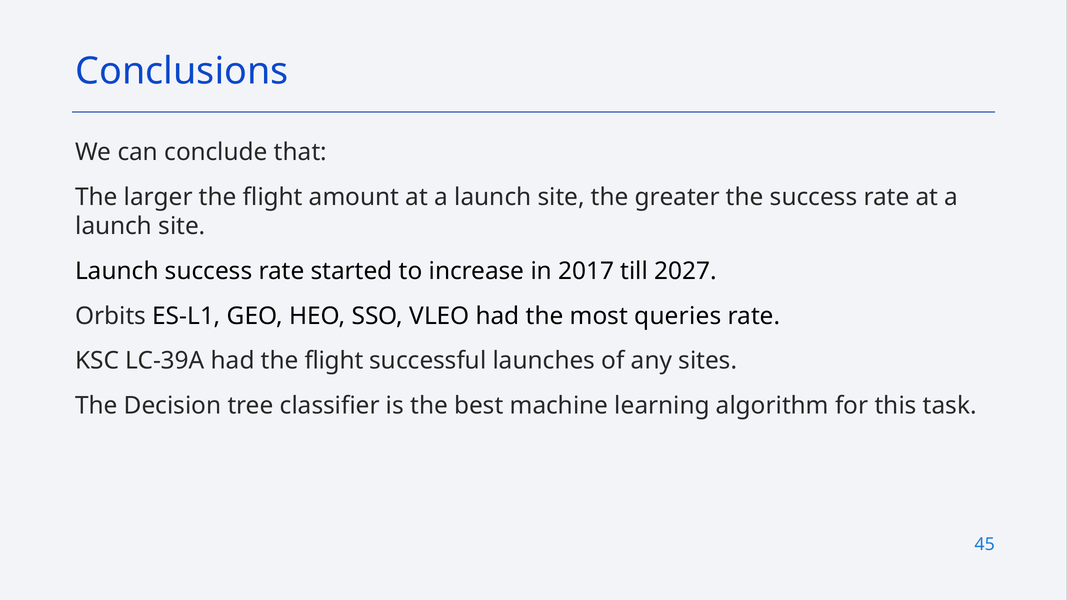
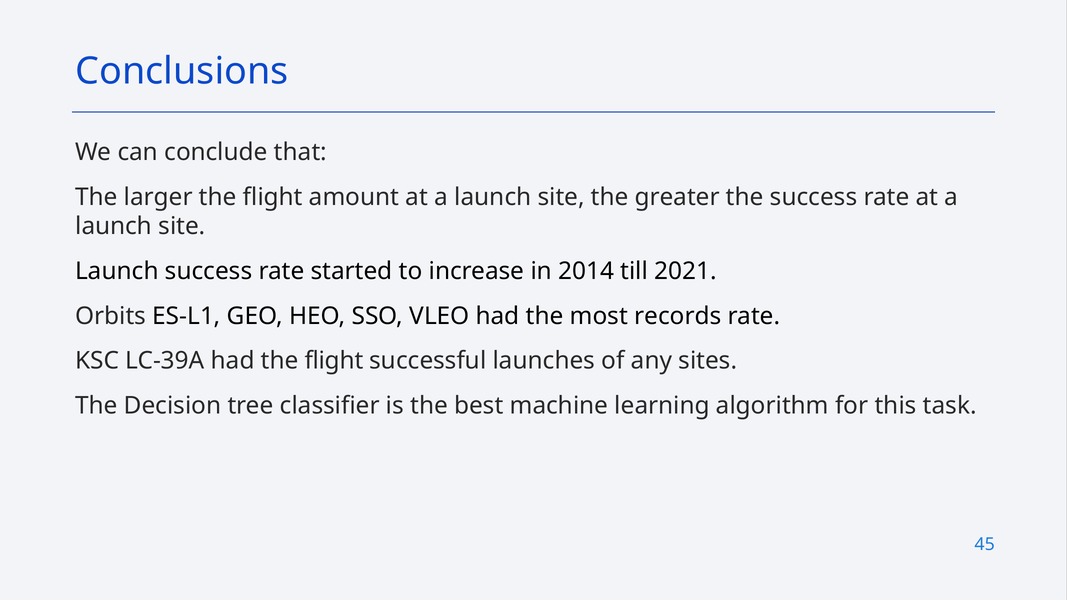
2017: 2017 -> 2014 (586, 271)
2027: 2027 -> 2021 (686, 271)
queries: queries -> records (678, 316)
